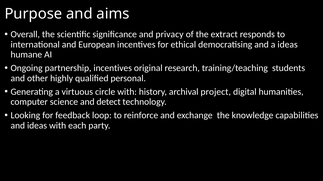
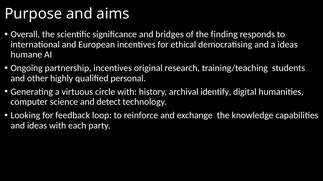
privacy: privacy -> bridges (170, 34)
extract: extract -> finding (224, 34)
project: project -> identify (216, 92)
